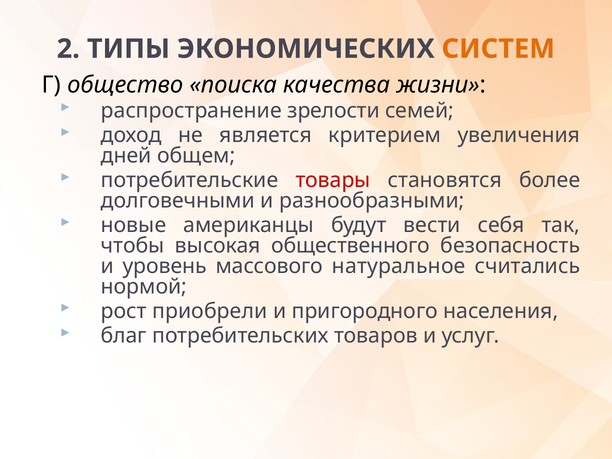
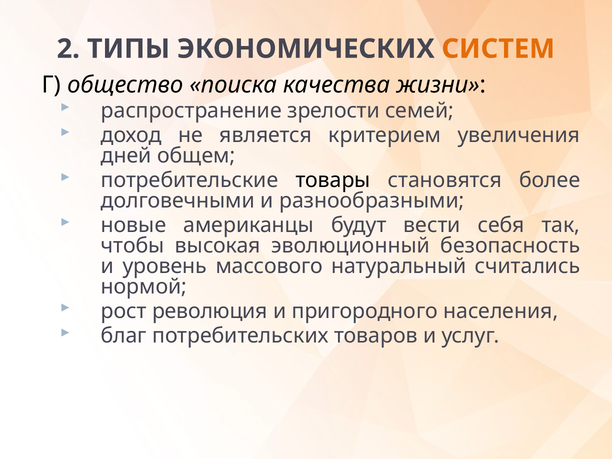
товары colour: red -> black (333, 180)
общественного: общественного -> эволюционный (351, 246)
натуральное: натуральное -> натуральный (399, 266)
приобрели: приобрели -> революция (210, 311)
